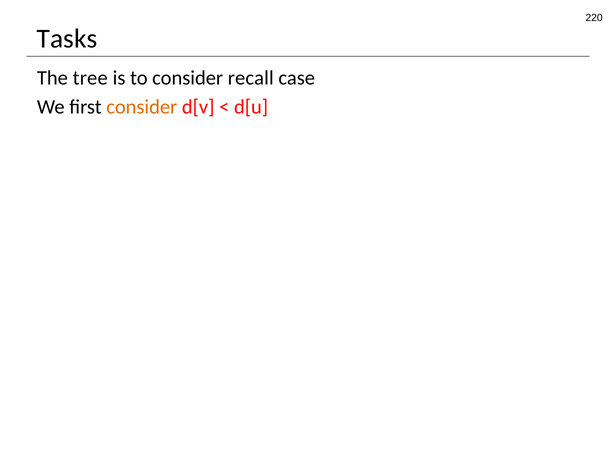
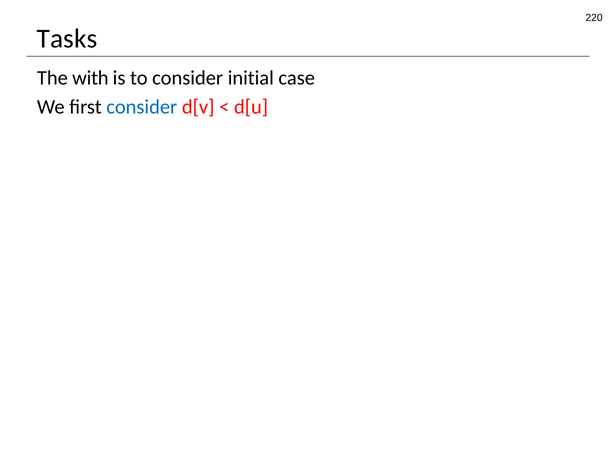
tree: tree -> with (90, 78)
recall: recall -> initial (251, 78)
consider colour: orange -> blue (142, 107)
